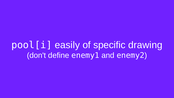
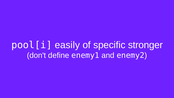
drawing: drawing -> stronger (145, 45)
